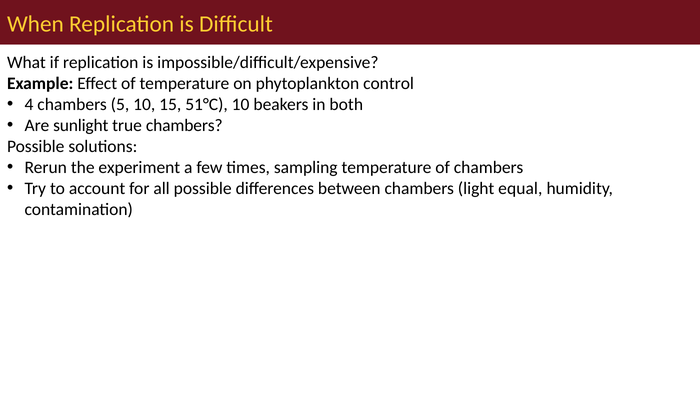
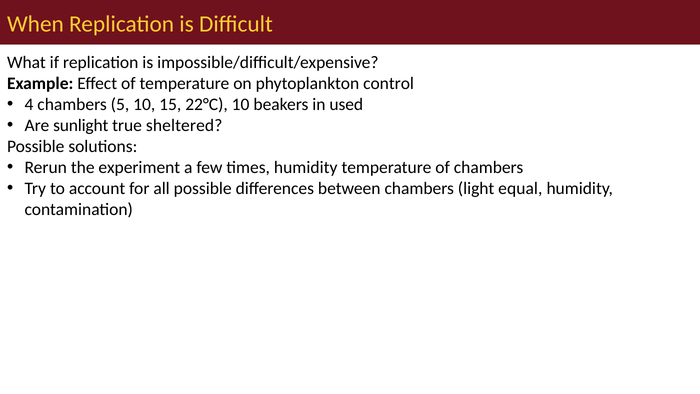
51°C: 51°C -> 22°C (207, 104)
both: both -> used (346, 104)
true chambers: chambers -> sheltered (184, 125)
times sampling: sampling -> humidity (306, 167)
